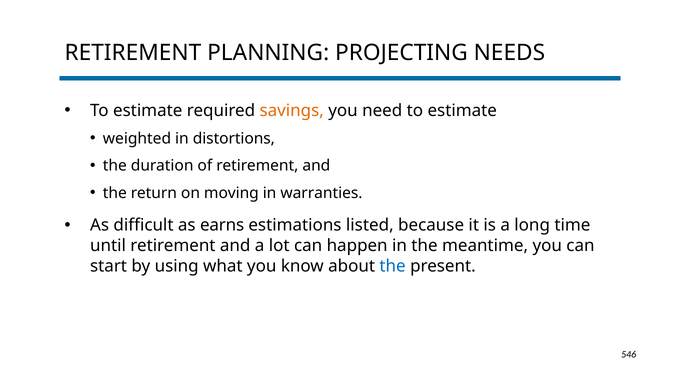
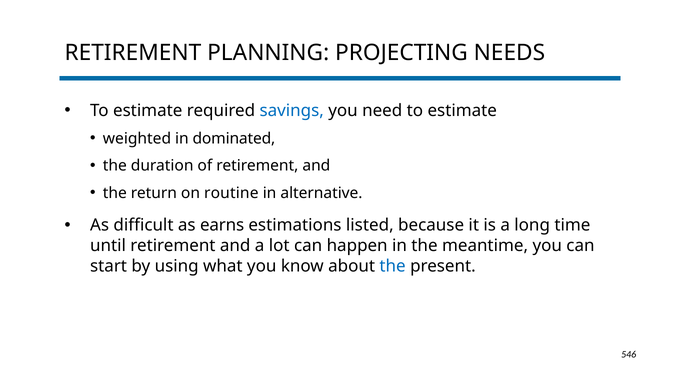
savings colour: orange -> blue (292, 111)
distortions: distortions -> dominated (234, 139)
moving: moving -> routine (231, 193)
warranties: warranties -> alternative (321, 193)
